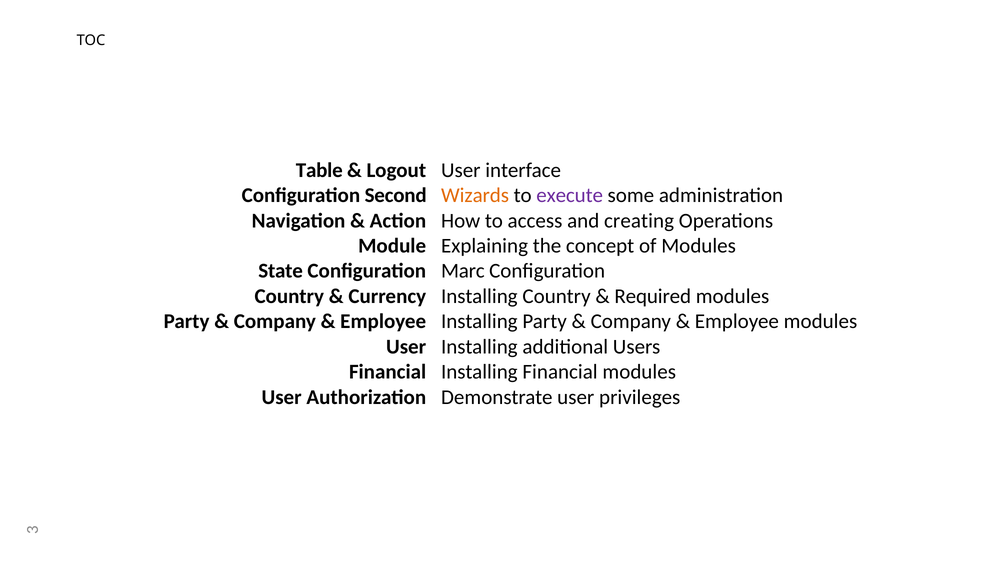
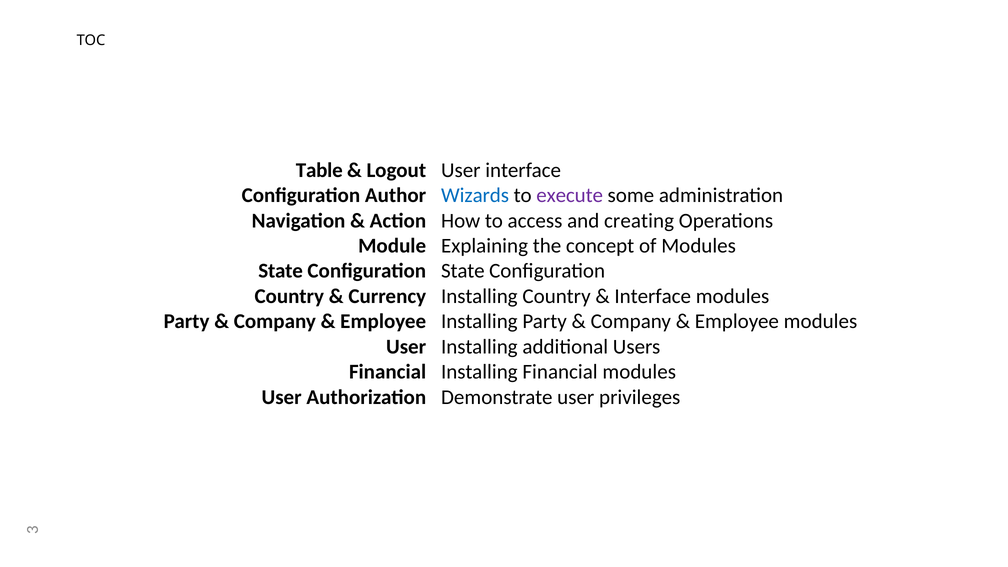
Second: Second -> Author (396, 195)
Wizards colour: orange -> blue (475, 195)
Marc: Marc -> State (463, 271)
Required: Required -> Interface (653, 296)
